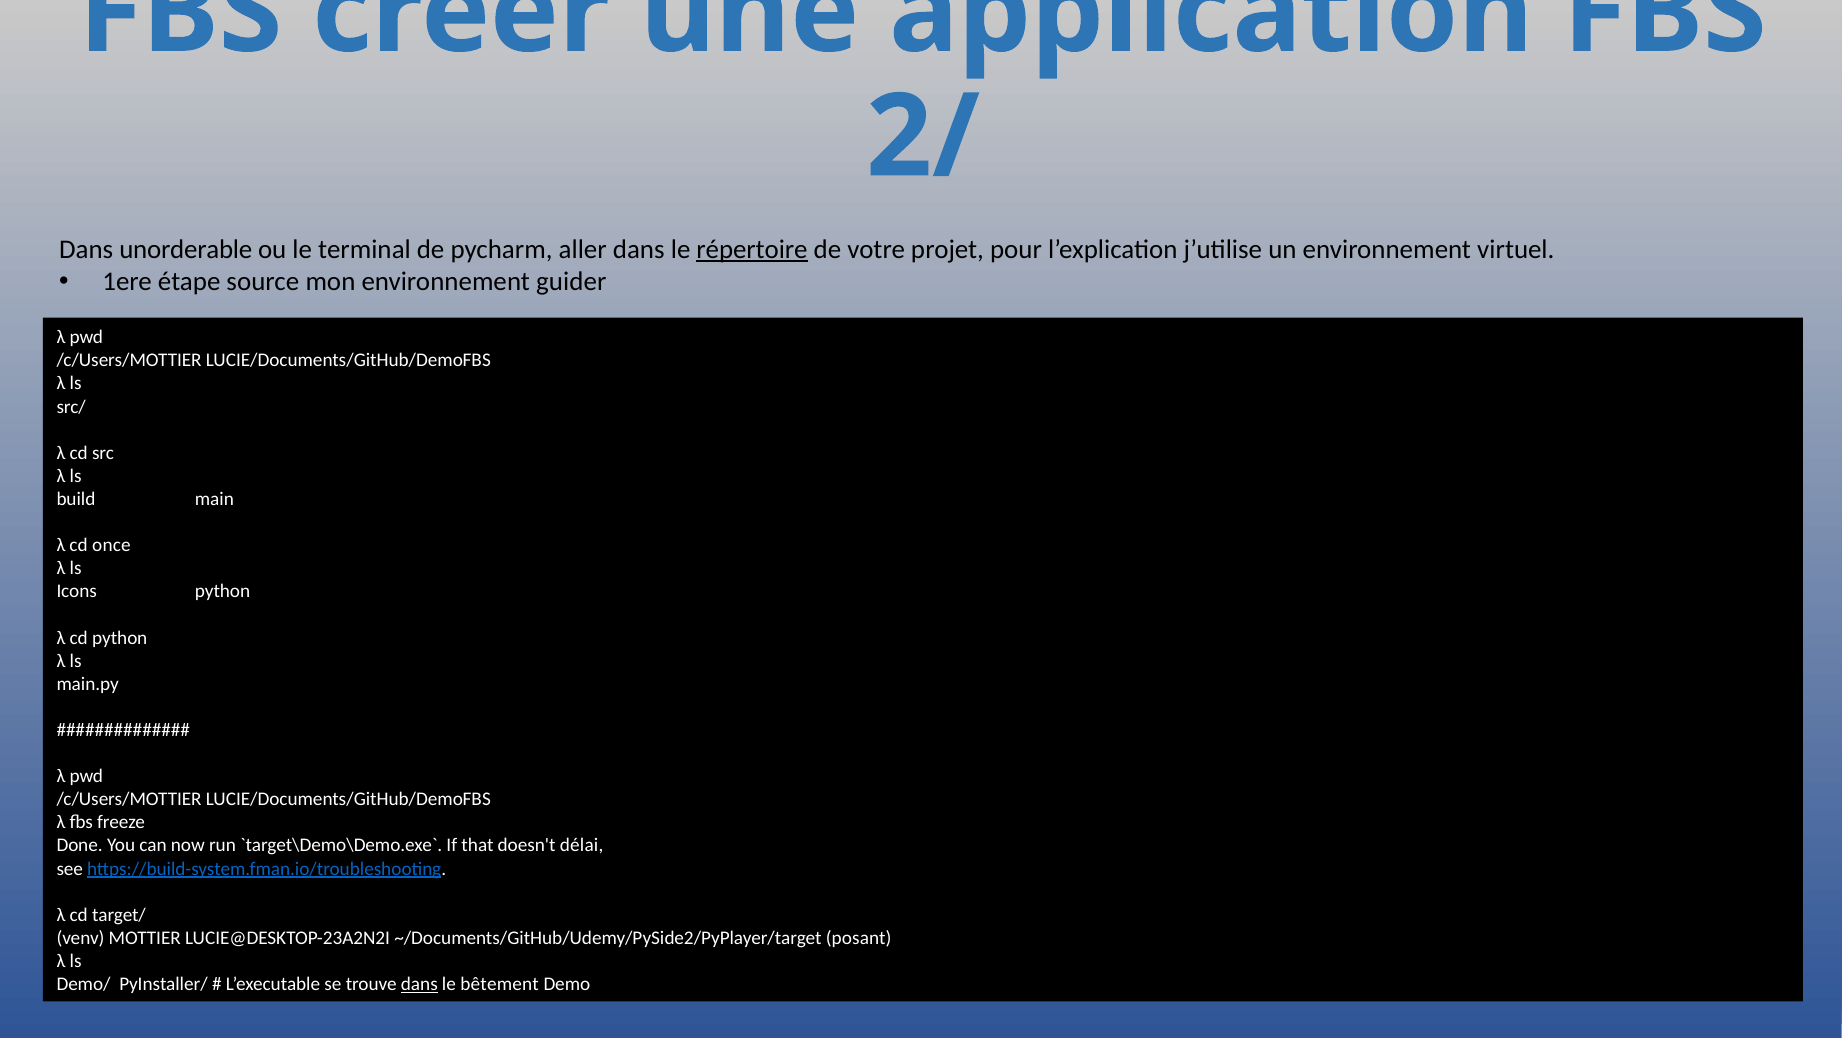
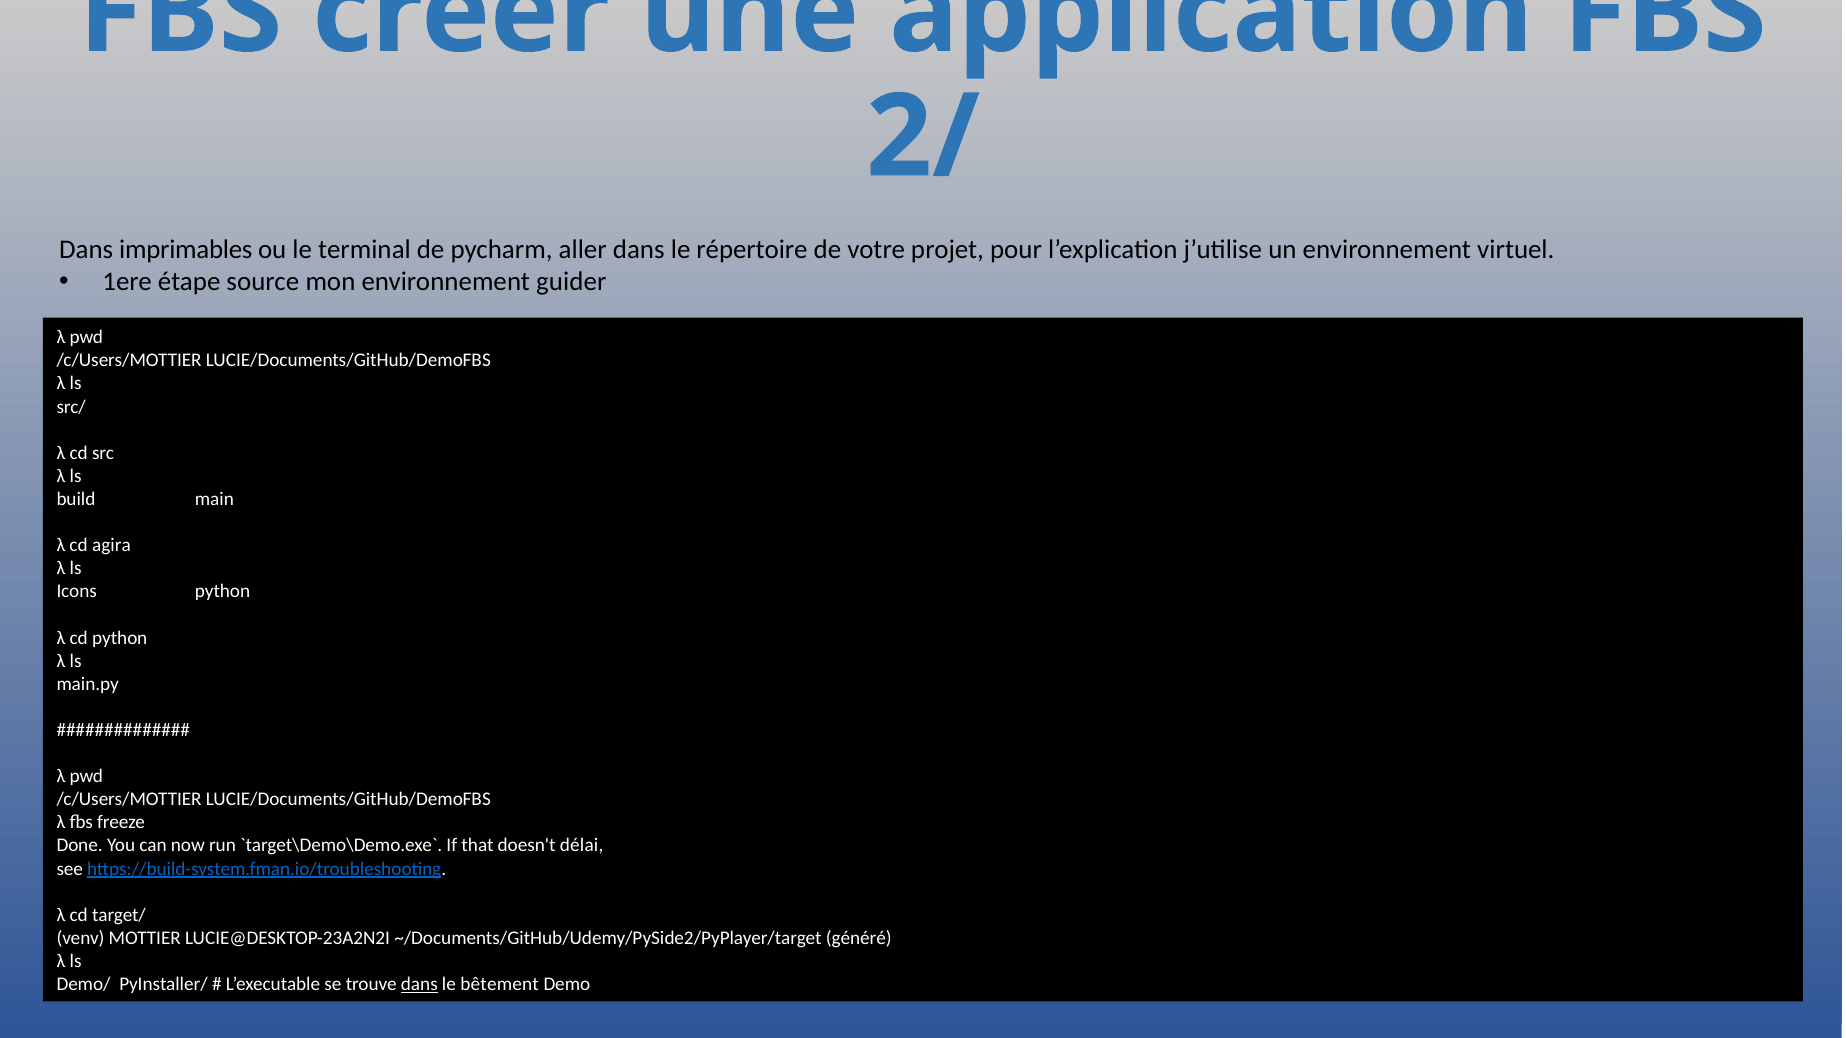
unorderable: unorderable -> imprimables (186, 250)
répertoire underline: present -> none (752, 250)
once: once -> agira (111, 545)
posant: posant -> généré (859, 939)
